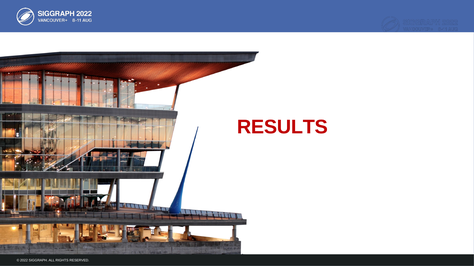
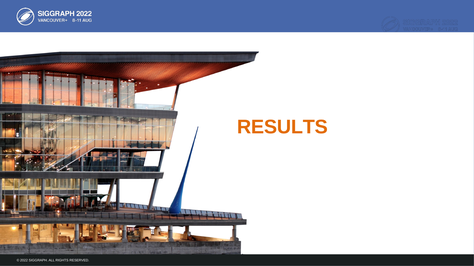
RESULTS colour: red -> orange (282, 127)
